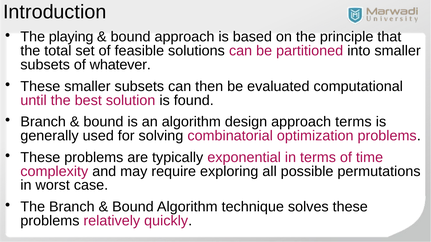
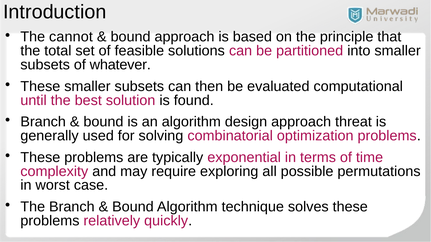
playing: playing -> cannot (71, 37)
approach terms: terms -> threat (354, 122)
